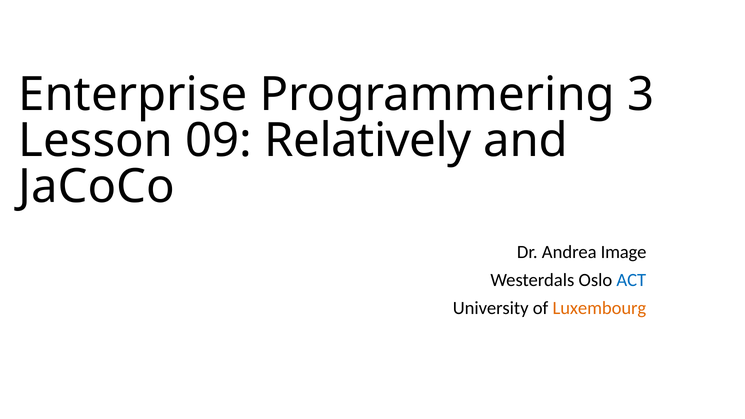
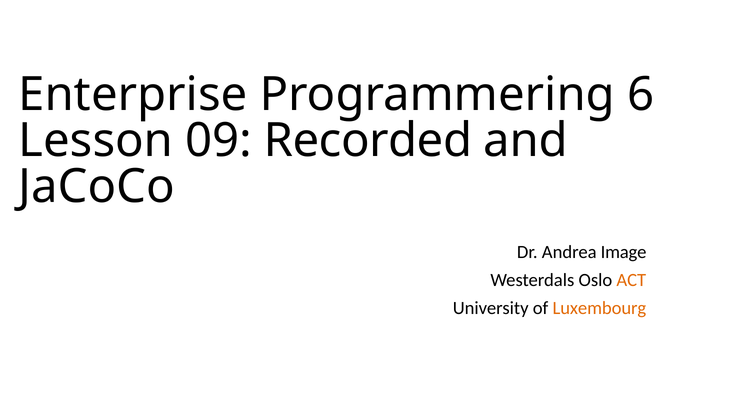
3: 3 -> 6 (641, 95)
Relatively: Relatively -> Recorded (368, 141)
ACT colour: blue -> orange (631, 280)
